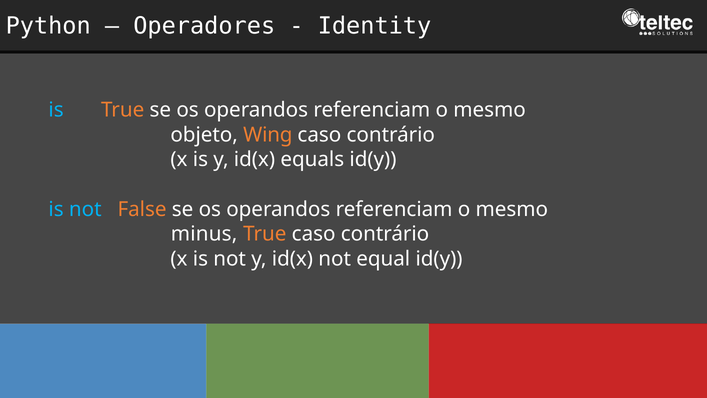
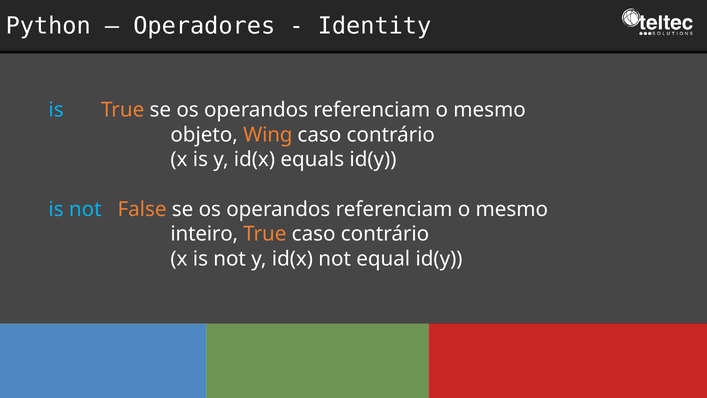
minus: minus -> inteiro (204, 234)
